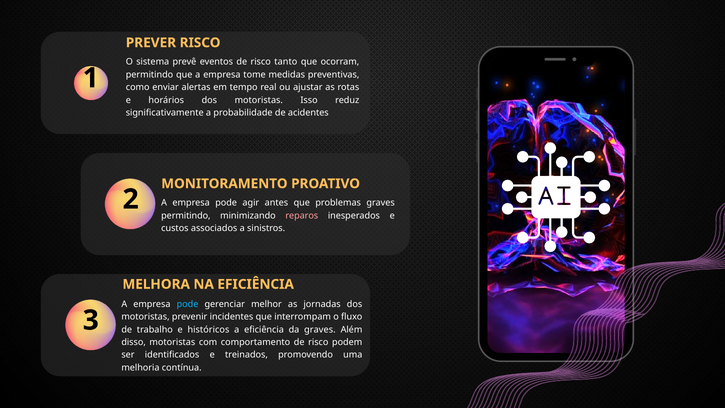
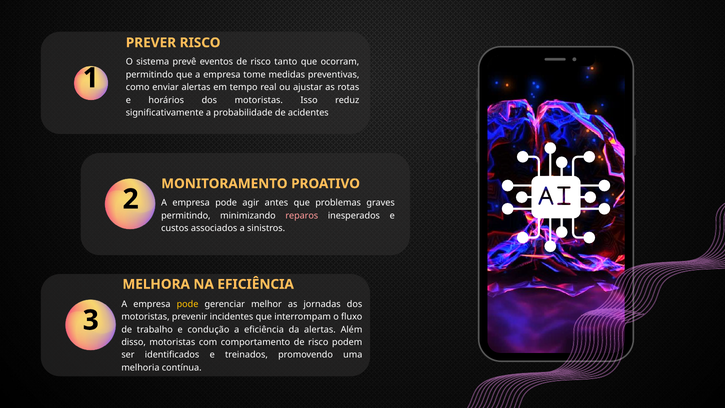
pode colour: light blue -> yellow (188, 304)
históricos: históricos -> condução (208, 329)
da graves: graves -> alertas (320, 329)
